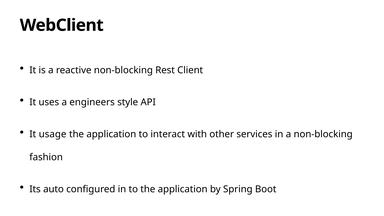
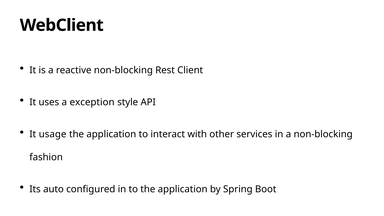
engineers: engineers -> exception (92, 102)
